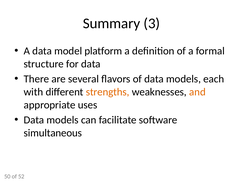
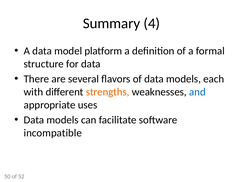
3: 3 -> 4 (152, 24)
and colour: orange -> blue (197, 92)
simultaneous: simultaneous -> incompatible (53, 133)
